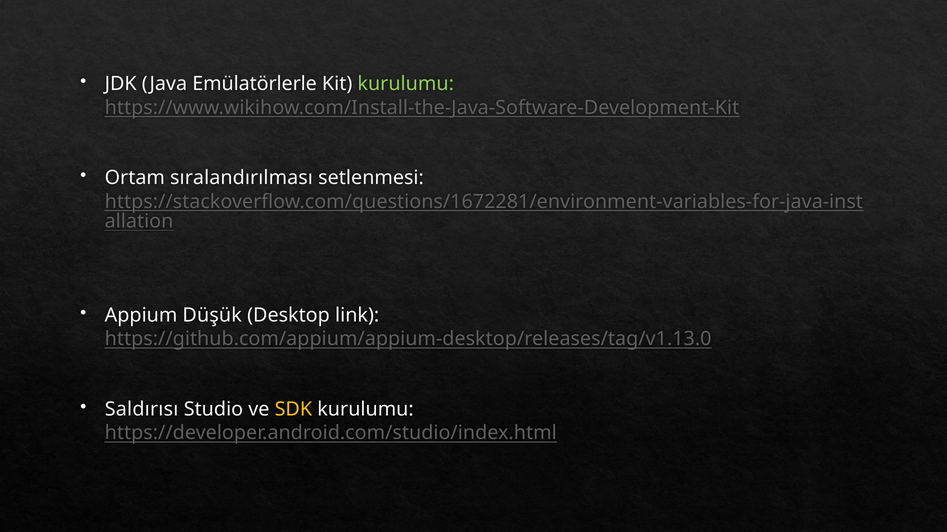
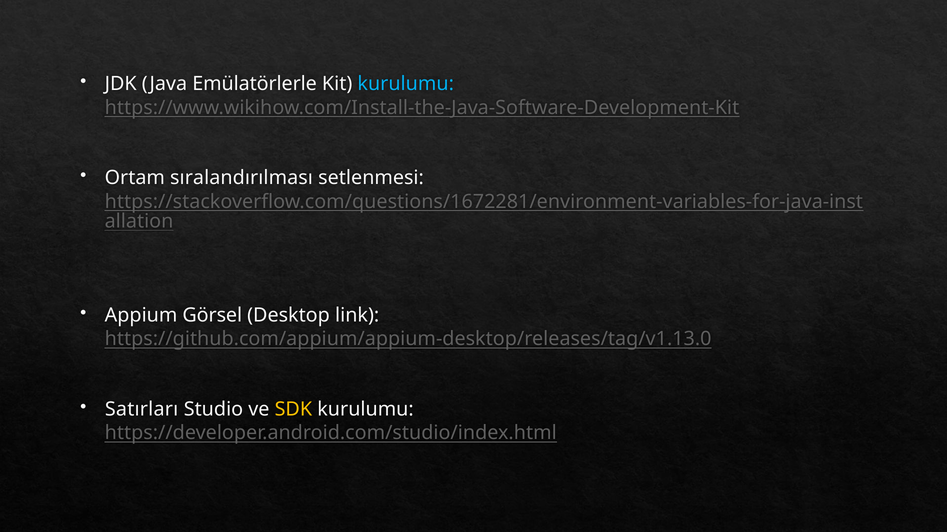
kurulumu colour: light green -> light blue (406, 84)
Düşük: Düşük -> Görsel (212, 316)
Saldırısı: Saldırısı -> Satırları (142, 410)
